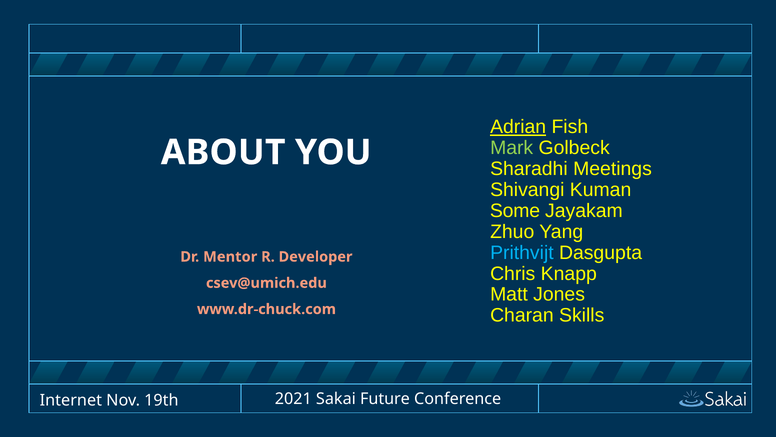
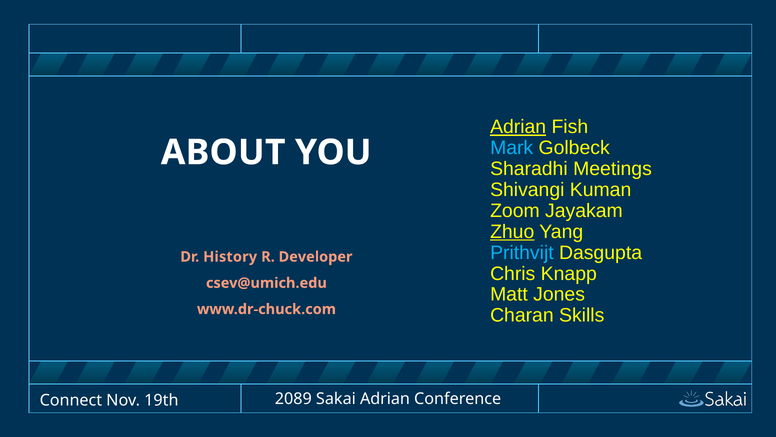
Mark colour: light green -> light blue (512, 148)
Some: Some -> Zoom (515, 211)
Zhuo underline: none -> present (512, 231)
Mentor: Mentor -> History (230, 257)
Internet: Internet -> Connect (71, 400)
2021: 2021 -> 2089 (293, 399)
Sakai Future: Future -> Adrian (385, 399)
